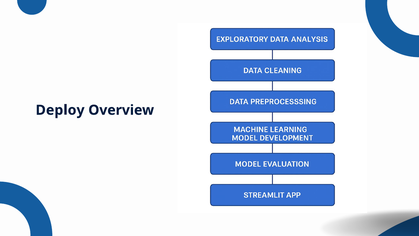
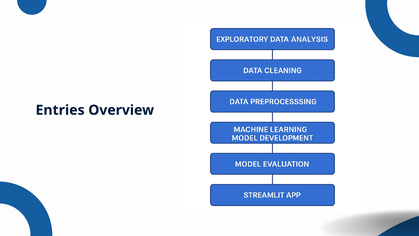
Deploy: Deploy -> Entries (60, 110)
